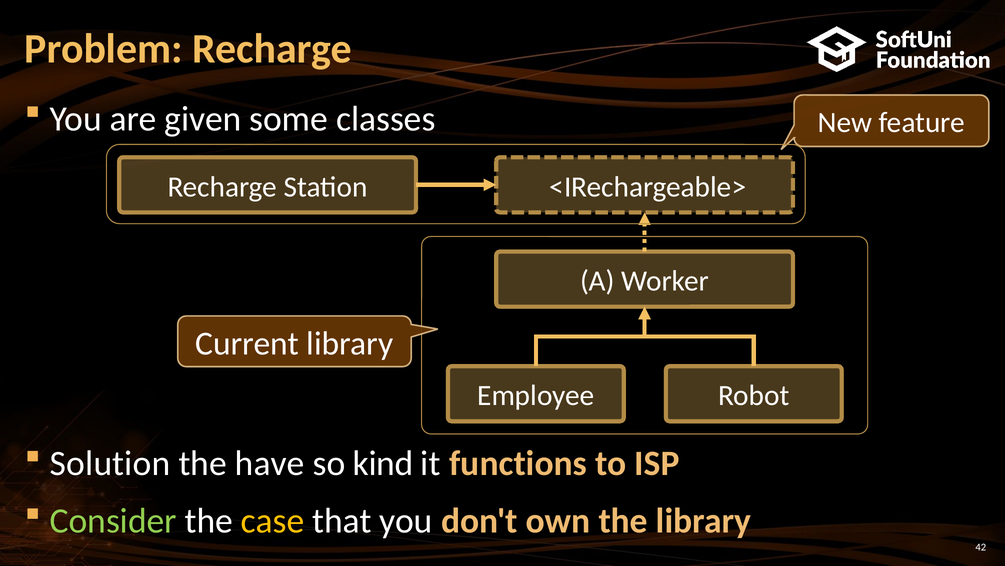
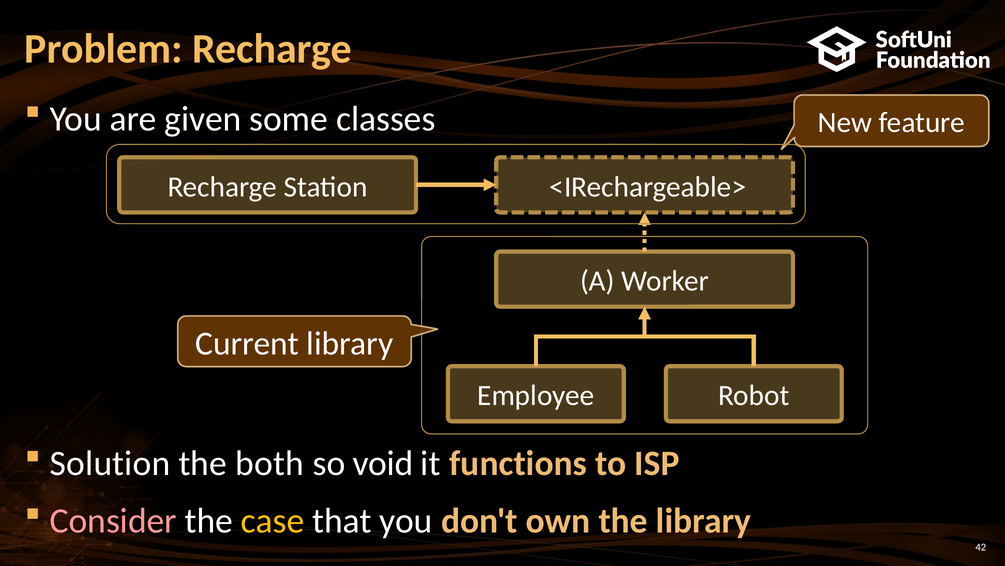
have: have -> both (270, 463)
kind: kind -> void (383, 463)
Consider colour: light green -> pink (113, 520)
